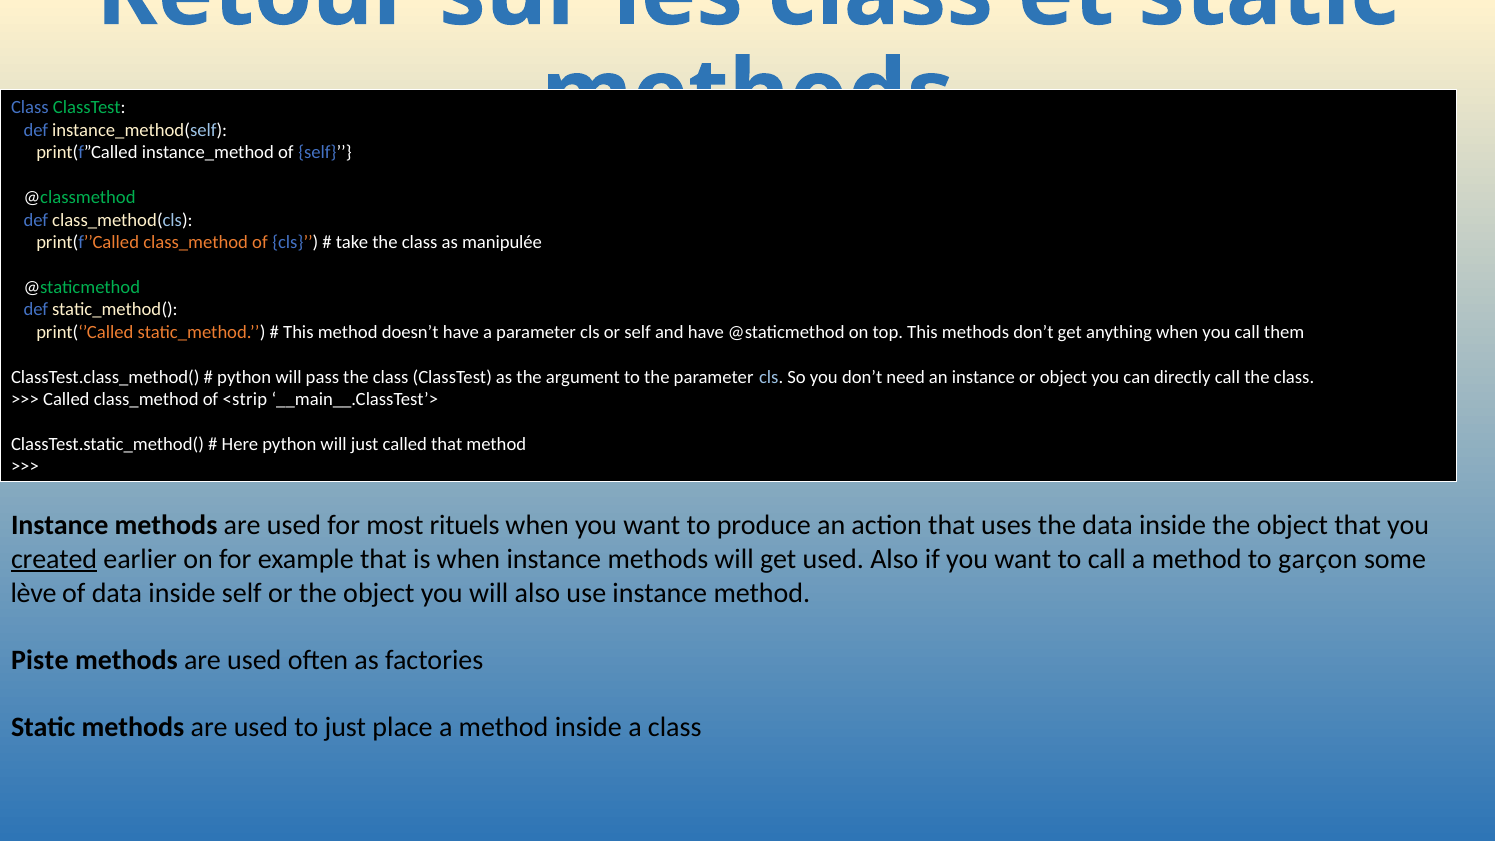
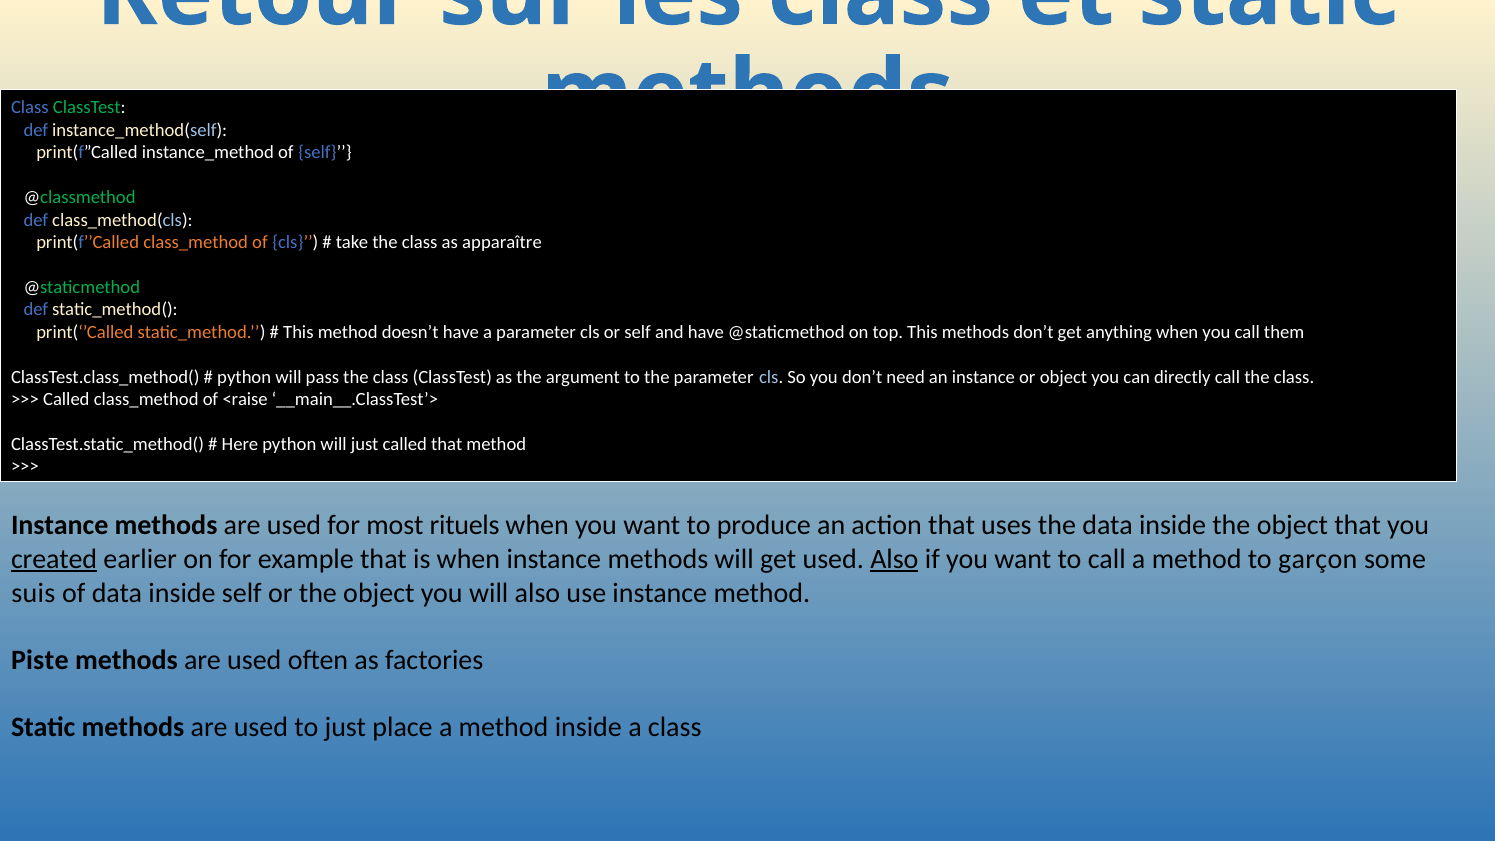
manipulée: manipulée -> apparaître (502, 242)
<strip: <strip -> <raise (245, 399)
Also underline: none -> present (894, 559)
lève: lève -> suis (33, 593)
